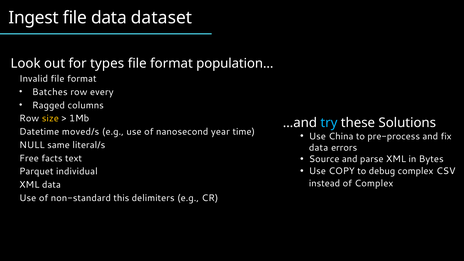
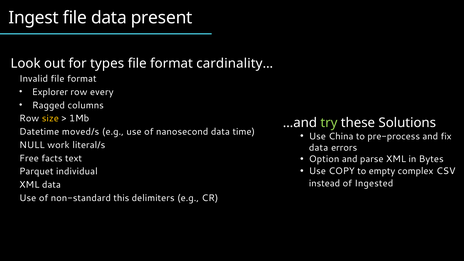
dataset: dataset -> present (162, 18)
population…: population… -> cardinality… (235, 63)
Batches: Batches -> Explorer (50, 92)
try colour: light blue -> light green (329, 123)
nanosecond year: year -> data (220, 132)
same: same -> work (58, 145)
Source: Source -> Option (324, 159)
debug: debug -> empty (382, 171)
of Complex: Complex -> Ingested (374, 183)
